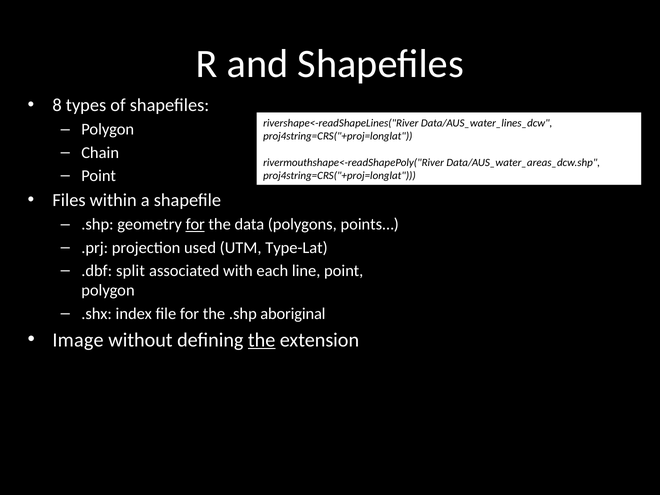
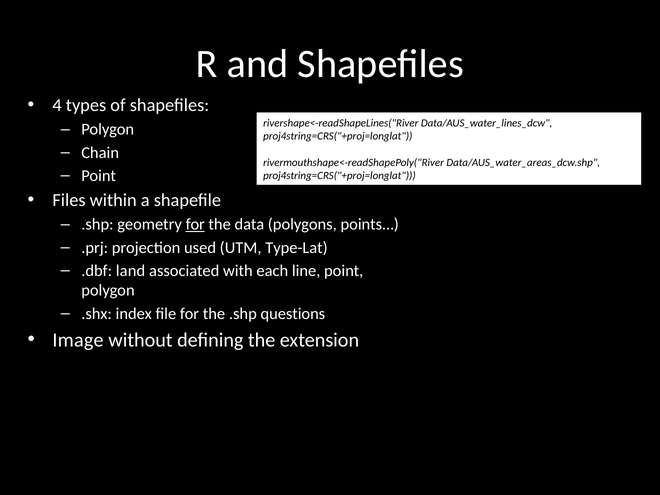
8: 8 -> 4 (57, 105)
split: split -> land (131, 271)
aboriginal: aboriginal -> questions (293, 314)
the underline: present -> none (262, 340)
